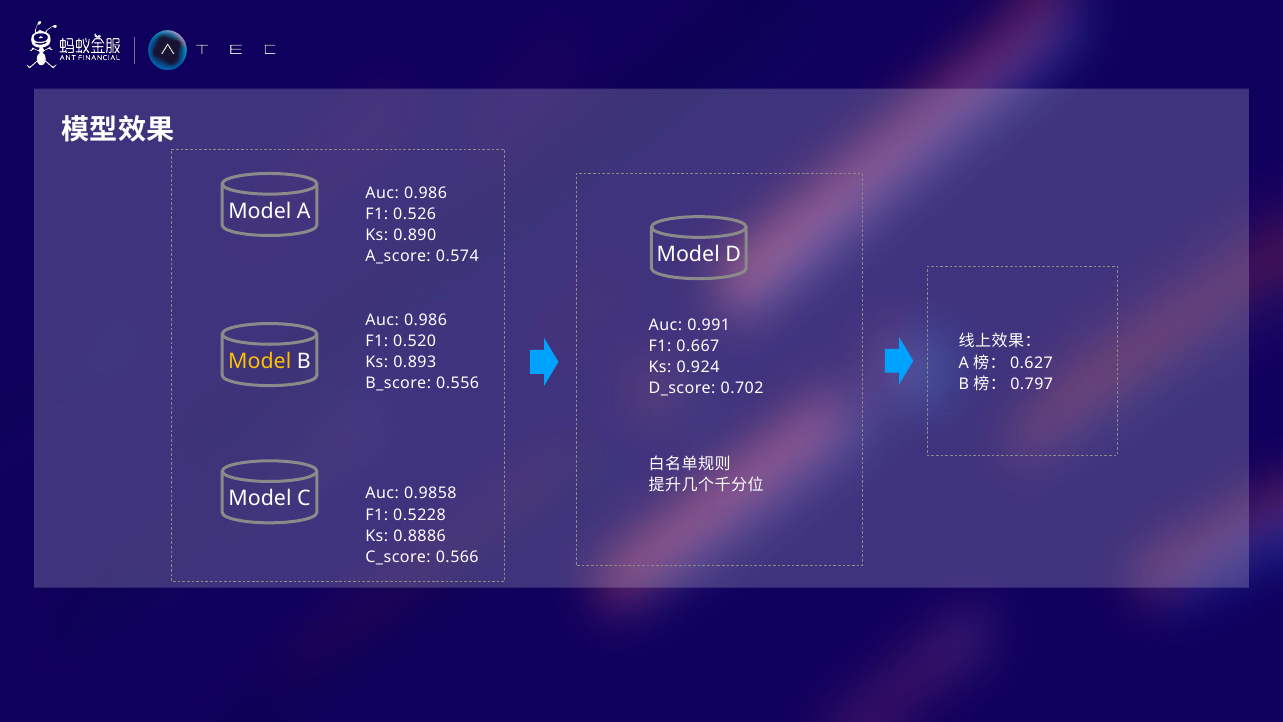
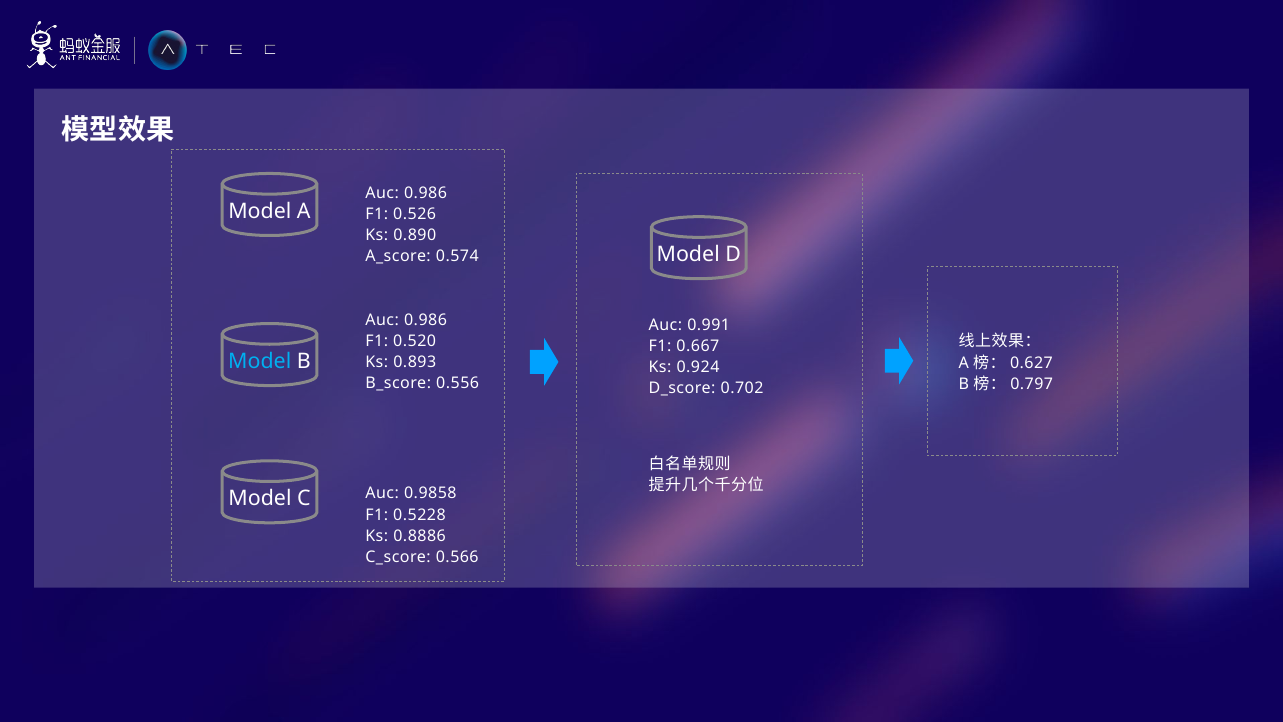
Model colour: yellow -> light blue (260, 361)
